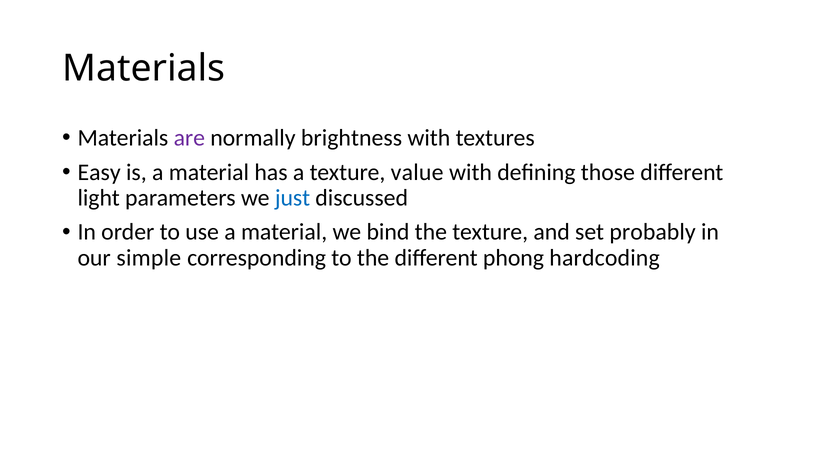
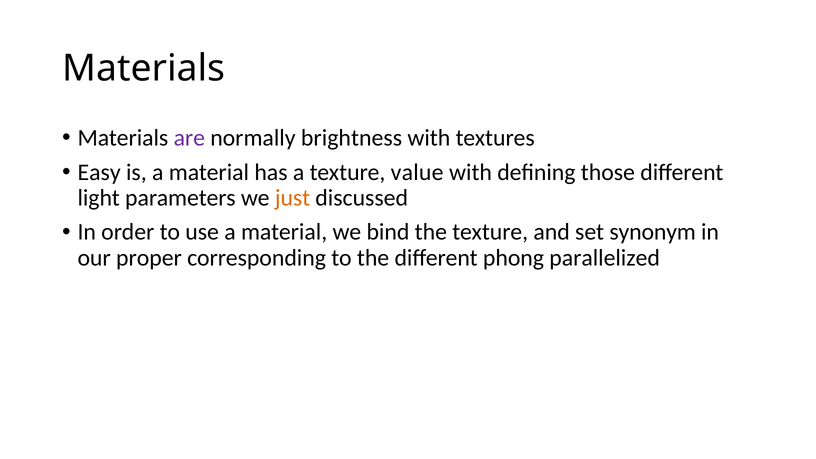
just colour: blue -> orange (293, 198)
probably: probably -> synonym (653, 232)
simple: simple -> proper (149, 258)
hardcoding: hardcoding -> parallelized (605, 258)
